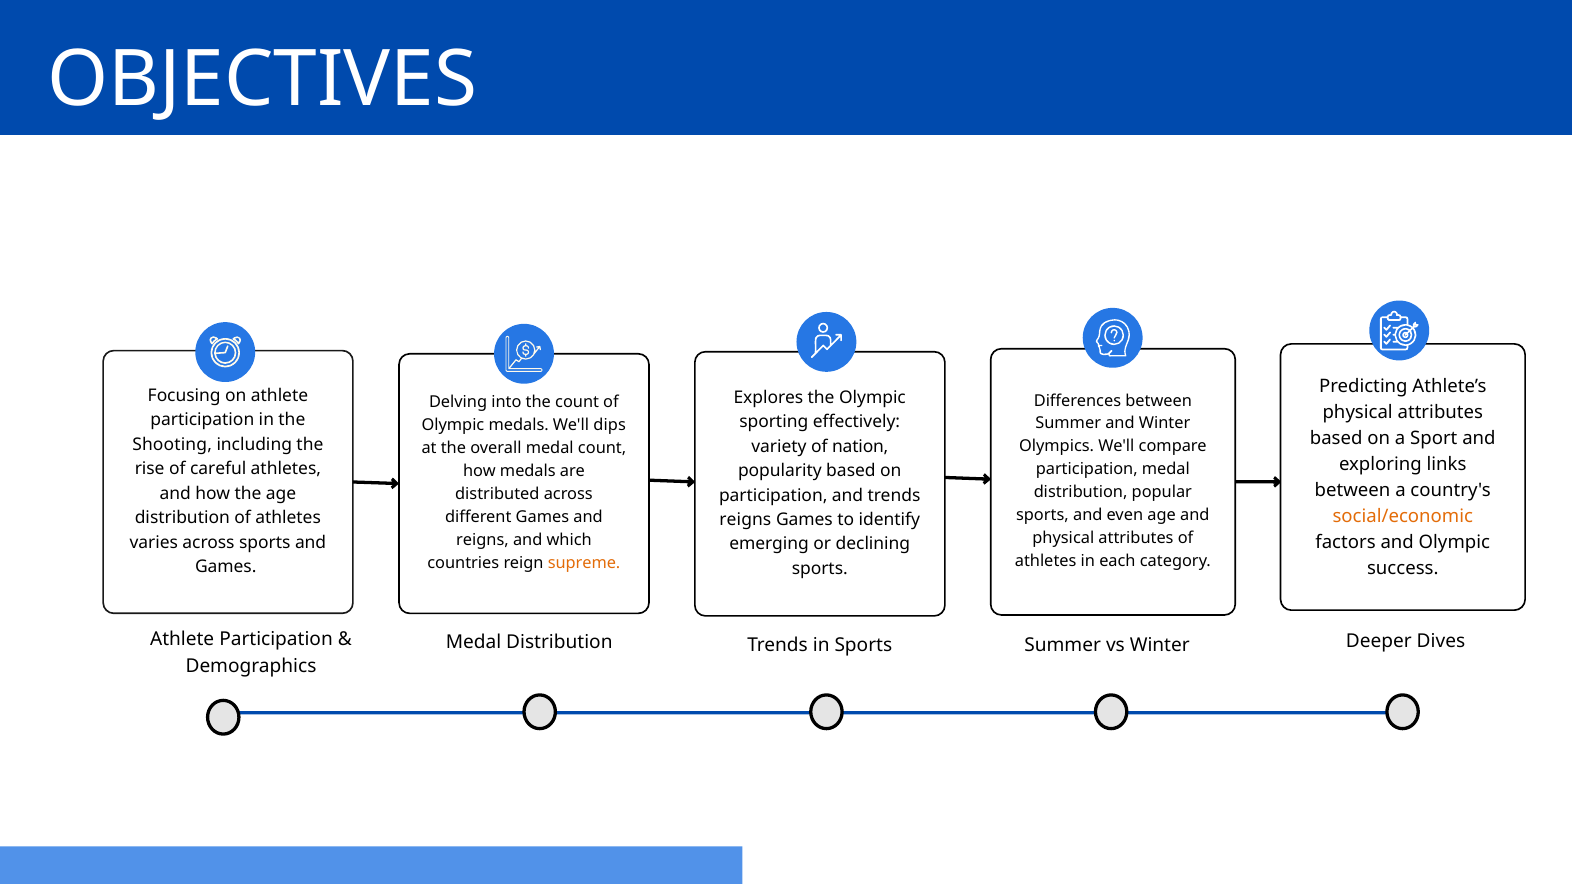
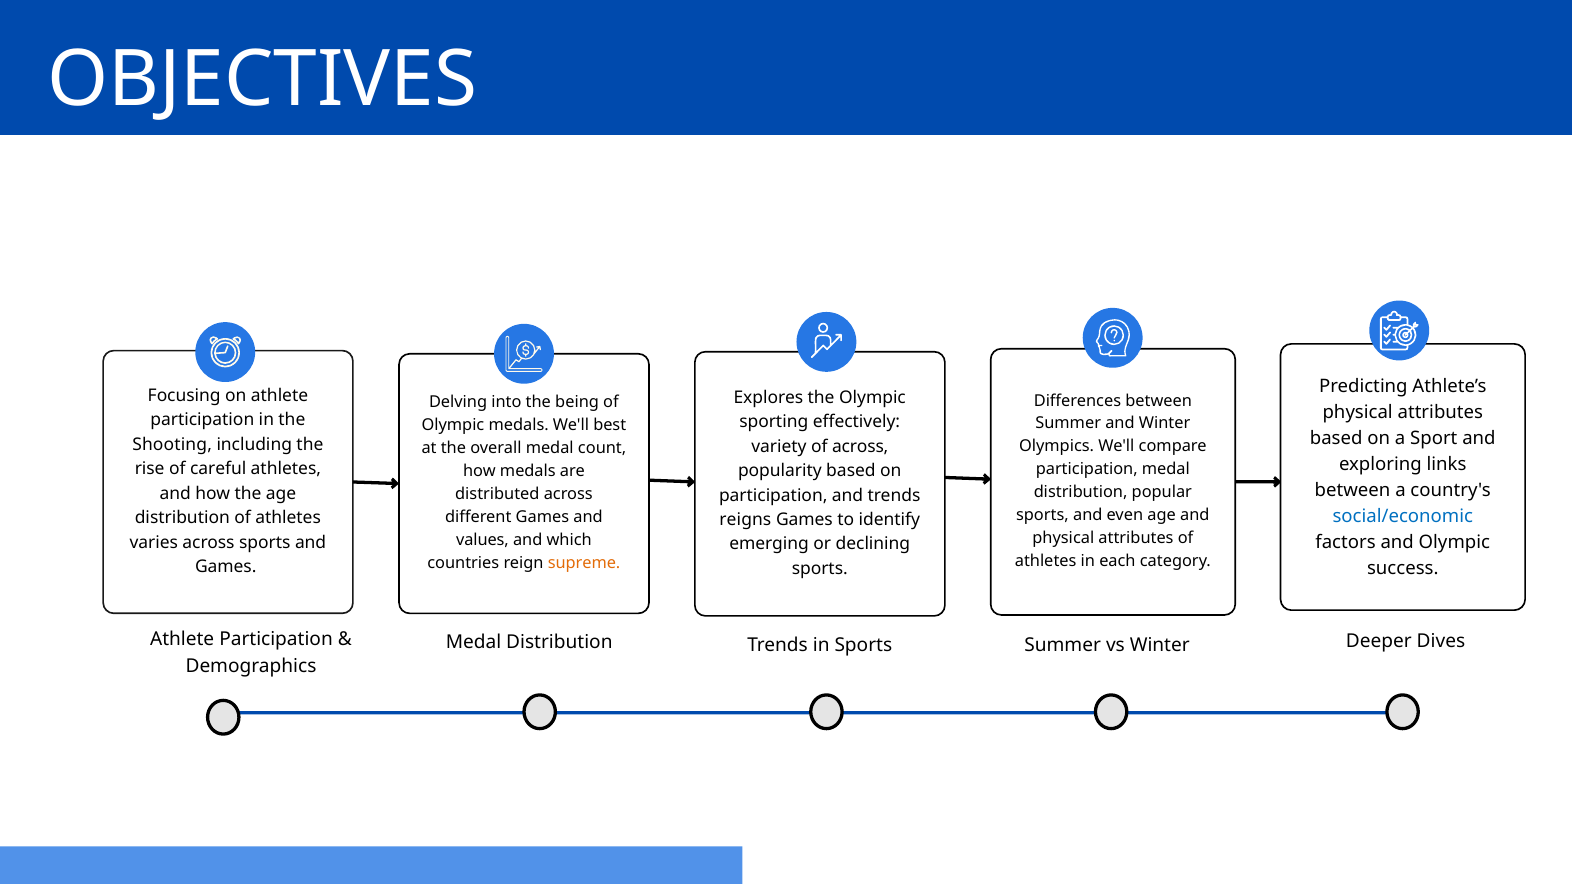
the count: count -> being (577, 402)
dips: dips -> best (610, 425)
of nation: nation -> across (860, 446)
social/economic colour: orange -> blue (1403, 516)
reigns: reigns -> values (482, 540)
